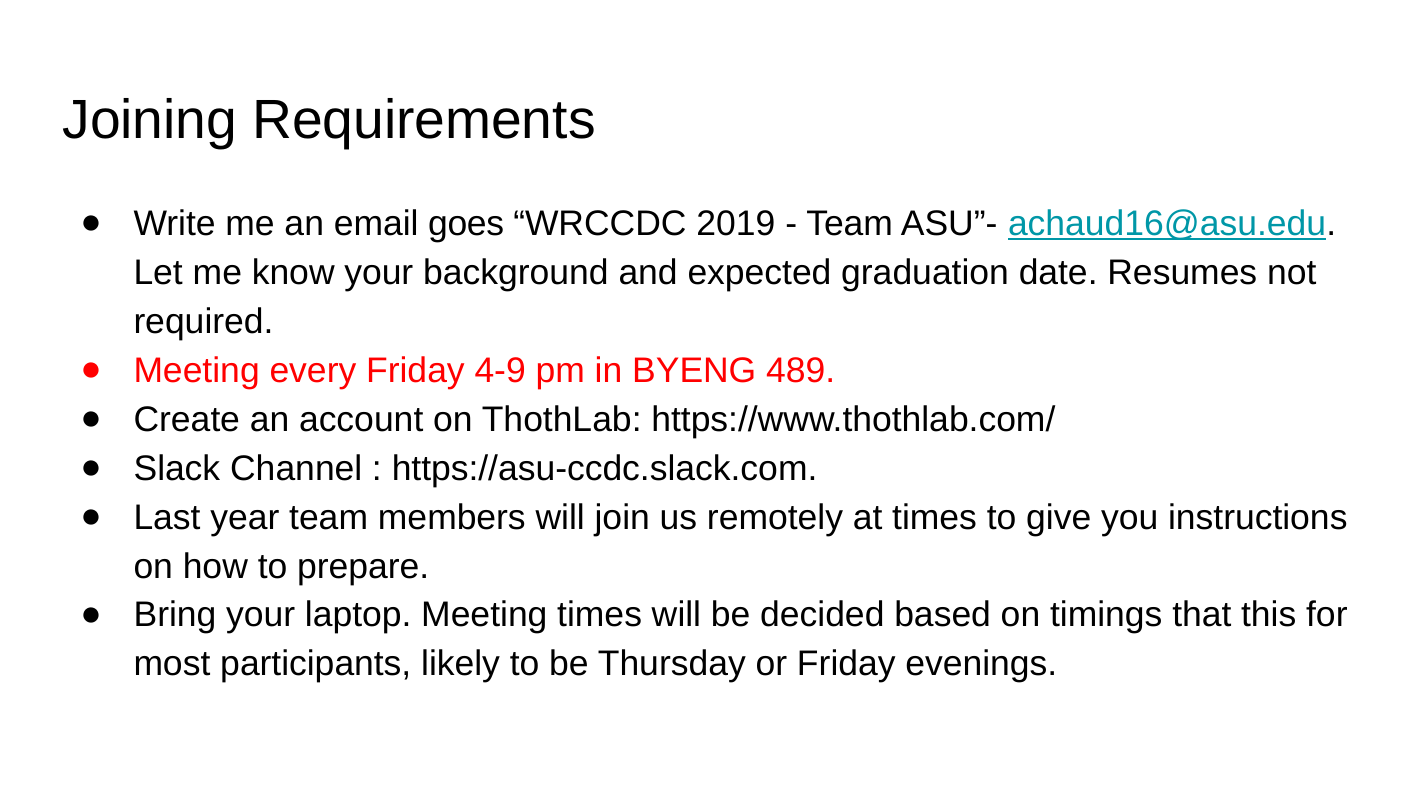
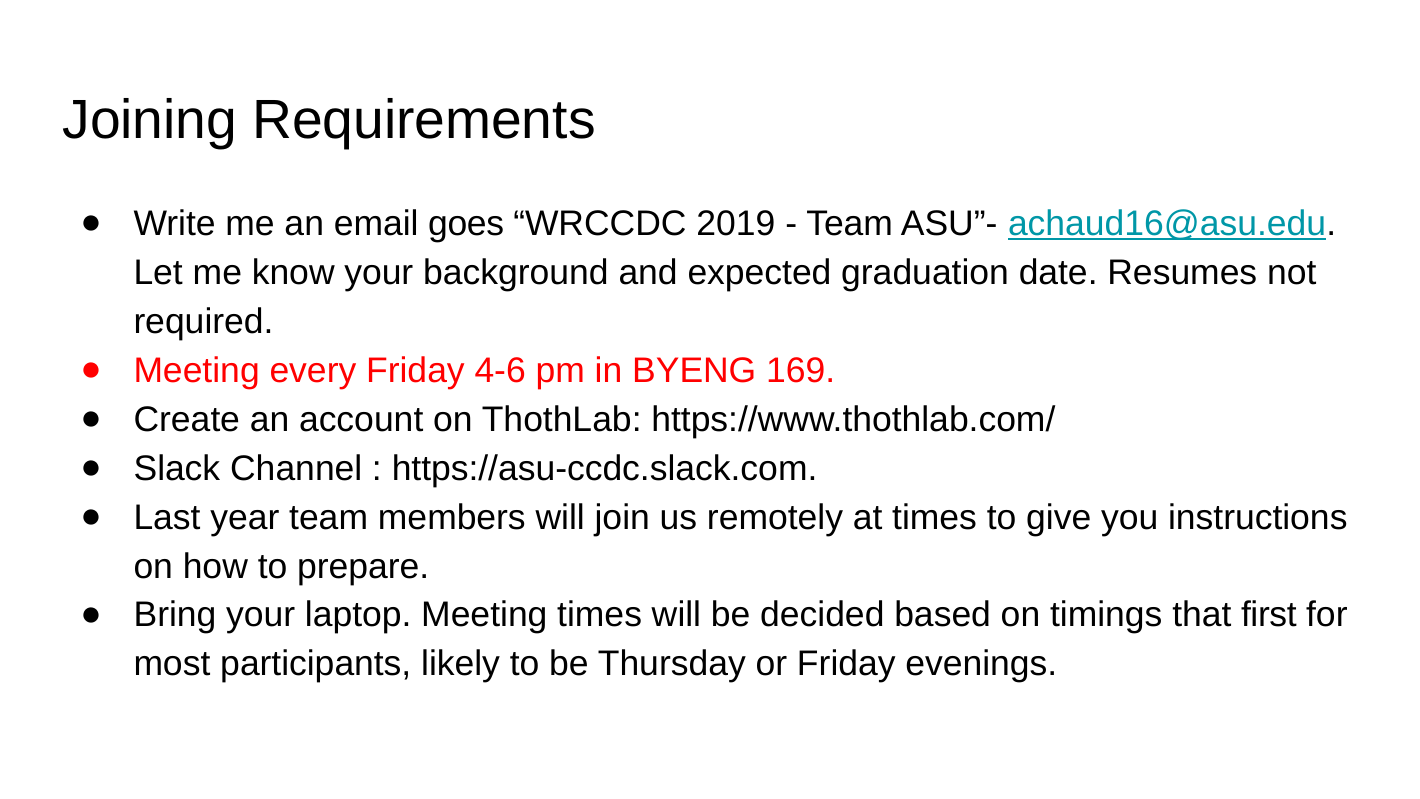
4-9: 4-9 -> 4-6 (500, 370)
489: 489 -> 169 (801, 370)
this: this -> first (1269, 615)
